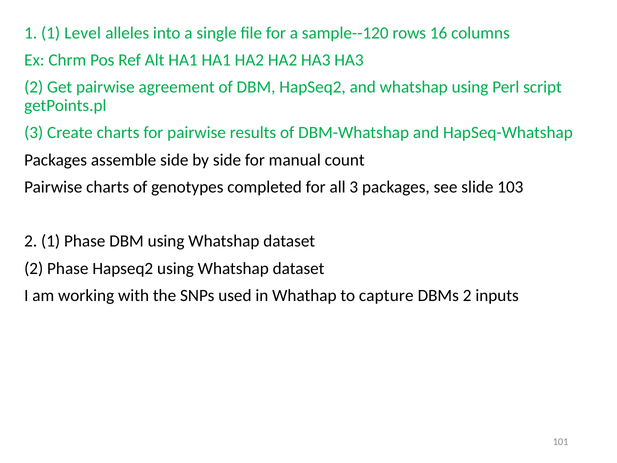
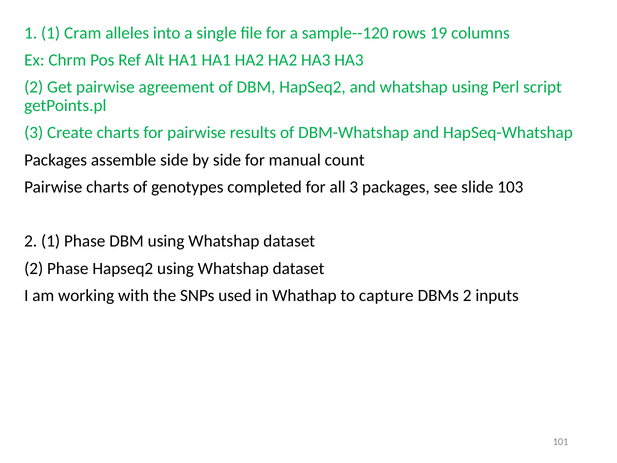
Level: Level -> Cram (83, 33)
16: 16 -> 19 (439, 33)
